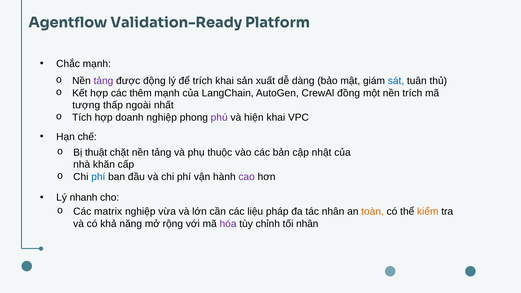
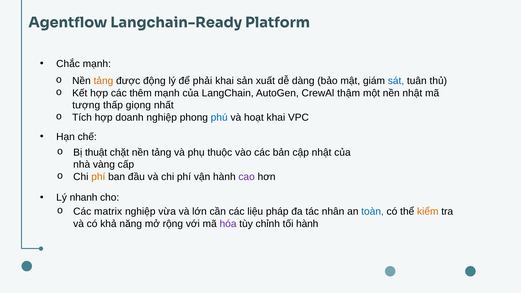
Validation-Ready: Validation-Ready -> Langchain-Ready (176, 23)
tảng colour: purple -> orange (103, 81)
để trích: trích -> phải (203, 81)
đồng: đồng -> thậm (349, 93)
nền trích: trích -> nhật (412, 93)
ngoài: ngoài -> giọng (138, 105)
phú colour: purple -> blue (219, 117)
hiện: hiện -> hoạt (254, 117)
khăn: khăn -> vàng (104, 165)
phí colour: blue -> orange (98, 177)
toàn colour: orange -> blue (373, 212)
tối nhân: nhân -> hành (307, 224)
